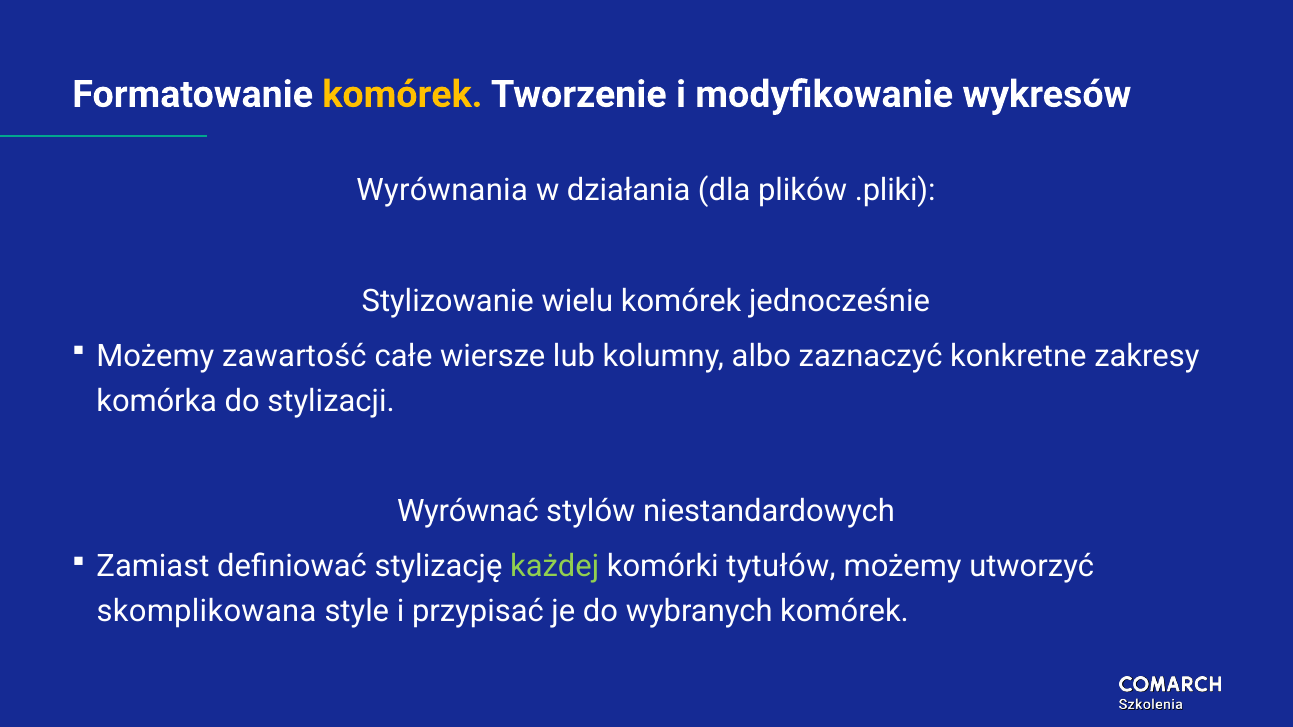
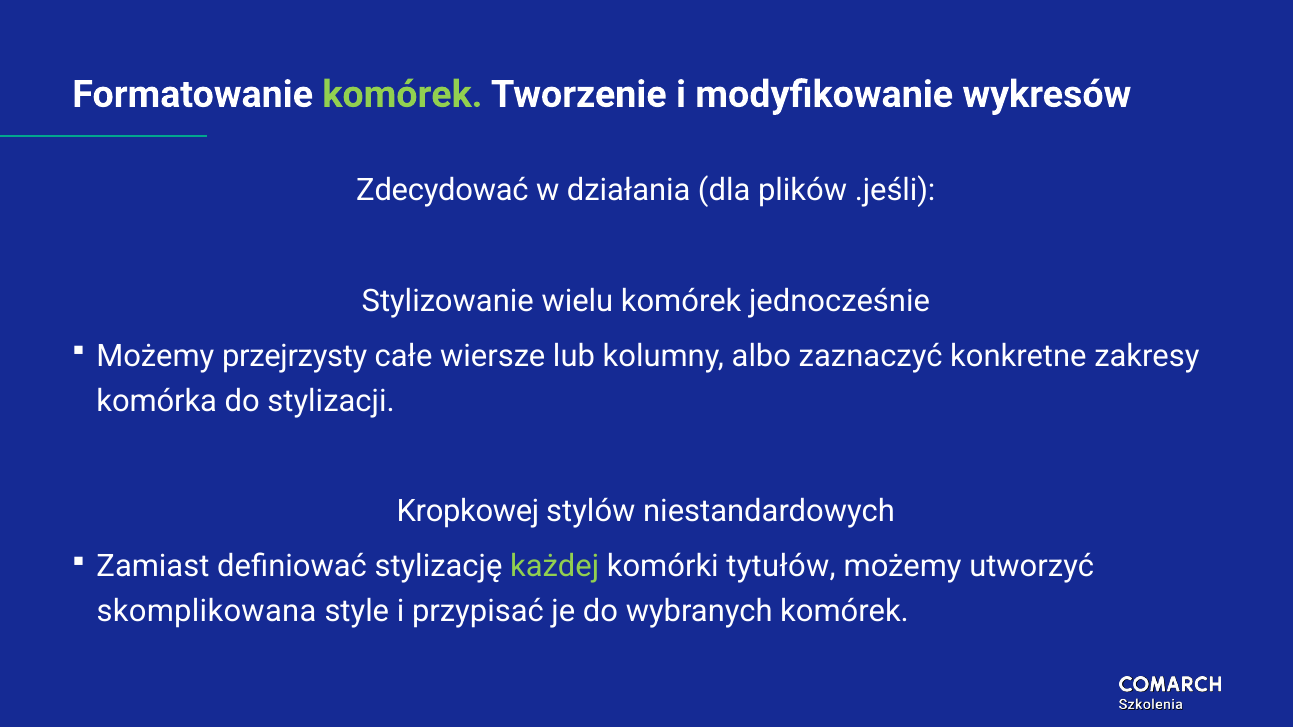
komórek colour: yellow -> light green (402, 94)
Wyrównania: Wyrównania -> Zdecydować (442, 190)
.pliki: .pliki -> .jeśli (895, 190)
zawartość: zawartość -> przejrzysty (295, 356)
Wyrównać: Wyrównać -> Kropkowej (468, 512)
